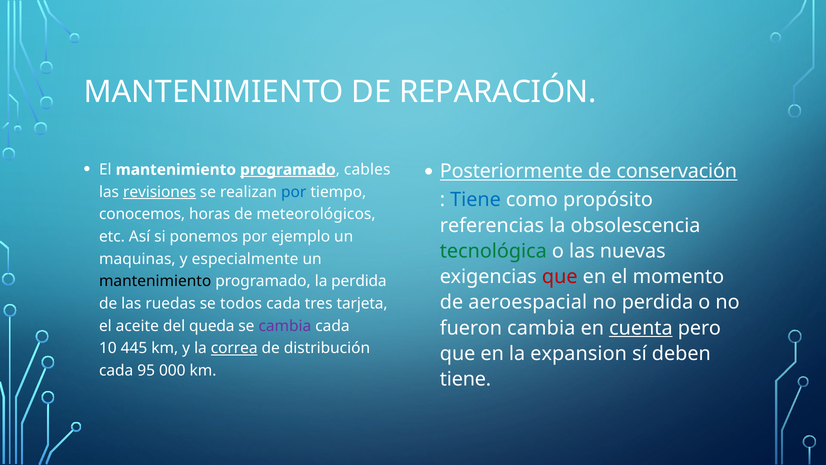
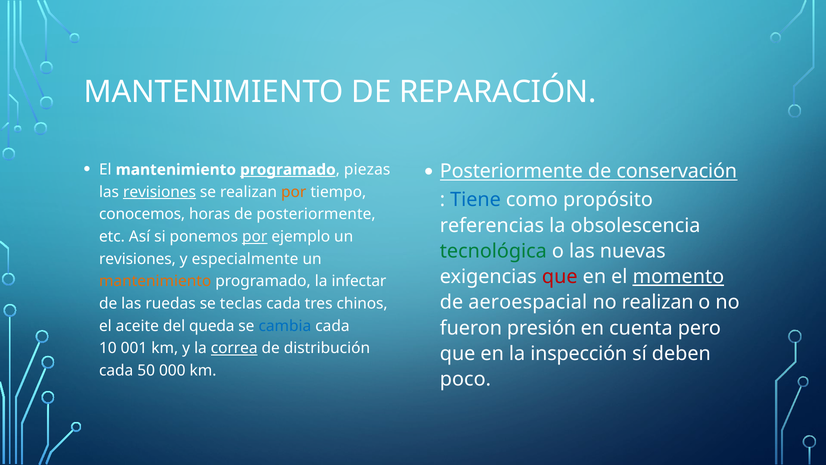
cables: cables -> piezas (367, 170)
por colour: blue -> orange (294, 192)
de meteorológicos: meteorológicos -> posteriormente (316, 214)
por underline: none -> present (255, 236)
maquinas: maquinas -> revisiones (137, 259)
momento underline: none -> present (678, 277)
mantenimiento colour: black -> orange (155, 281)
la perdida: perdida -> infectar (359, 281)
no perdida: perdida -> realizan (658, 302)
todos: todos -> teclas (241, 303)
tarjeta: tarjeta -> chinos (362, 303)
cambia colour: purple -> blue (285, 326)
fueron cambia: cambia -> presión (541, 328)
cuenta underline: present -> none (641, 328)
445: 445 -> 001 (134, 348)
expansion: expansion -> inspección (579, 353)
95: 95 -> 50 (146, 370)
tiene: tiene -> poco (465, 379)
